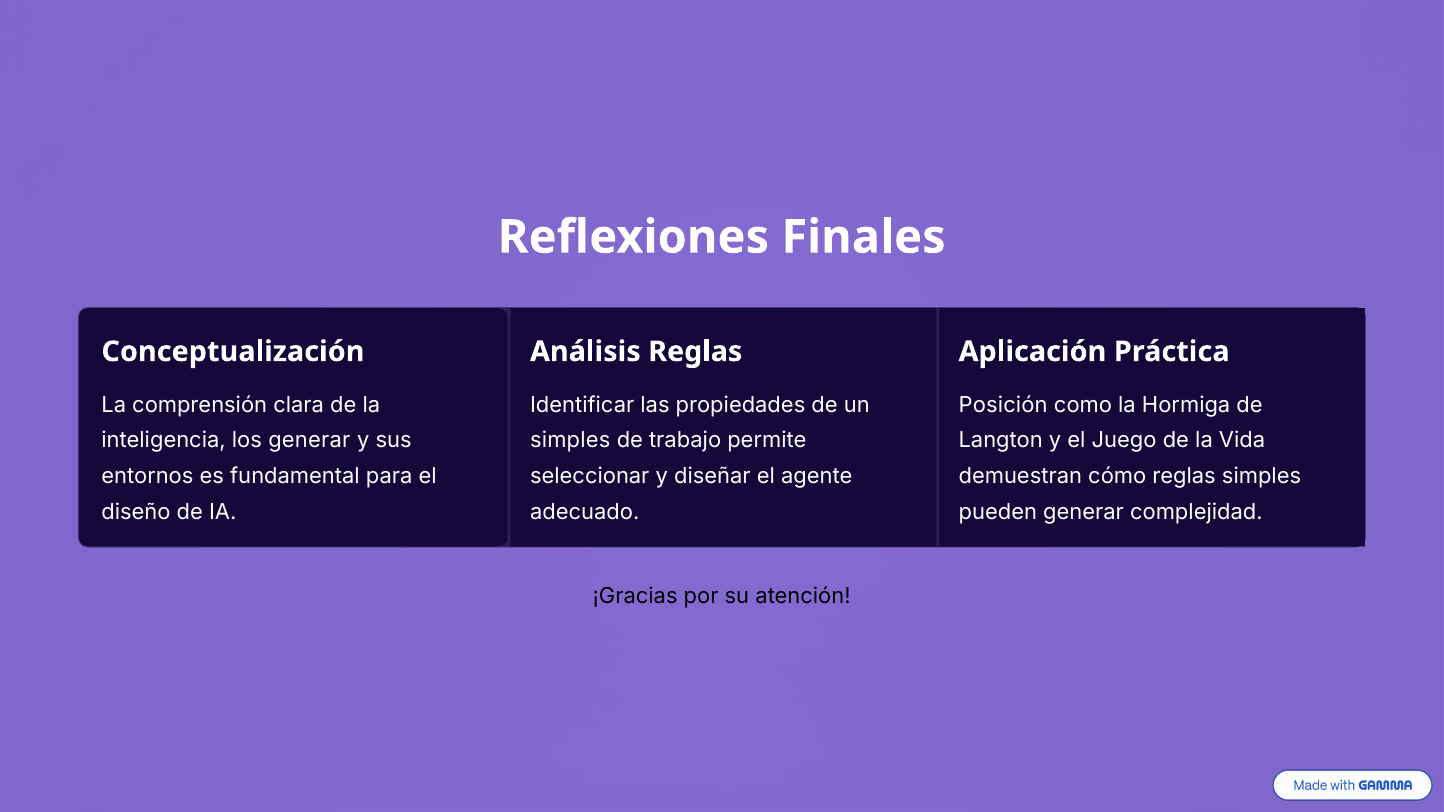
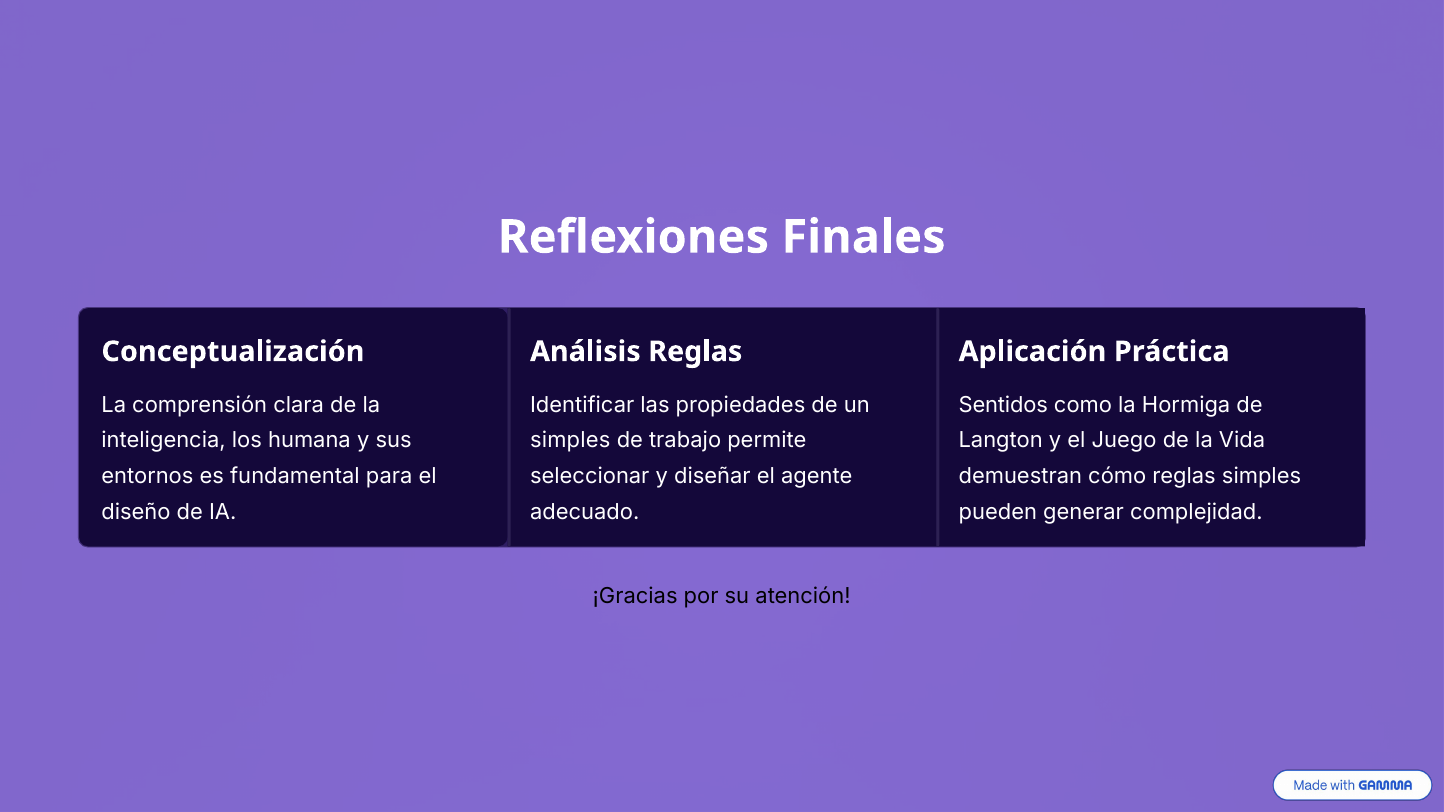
Posición: Posición -> Sentidos (1003, 405)
los generar: generar -> humana (309, 441)
